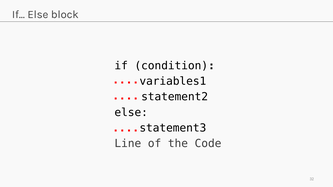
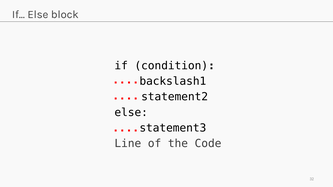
variables1: variables1 -> backslash1 (173, 81)
